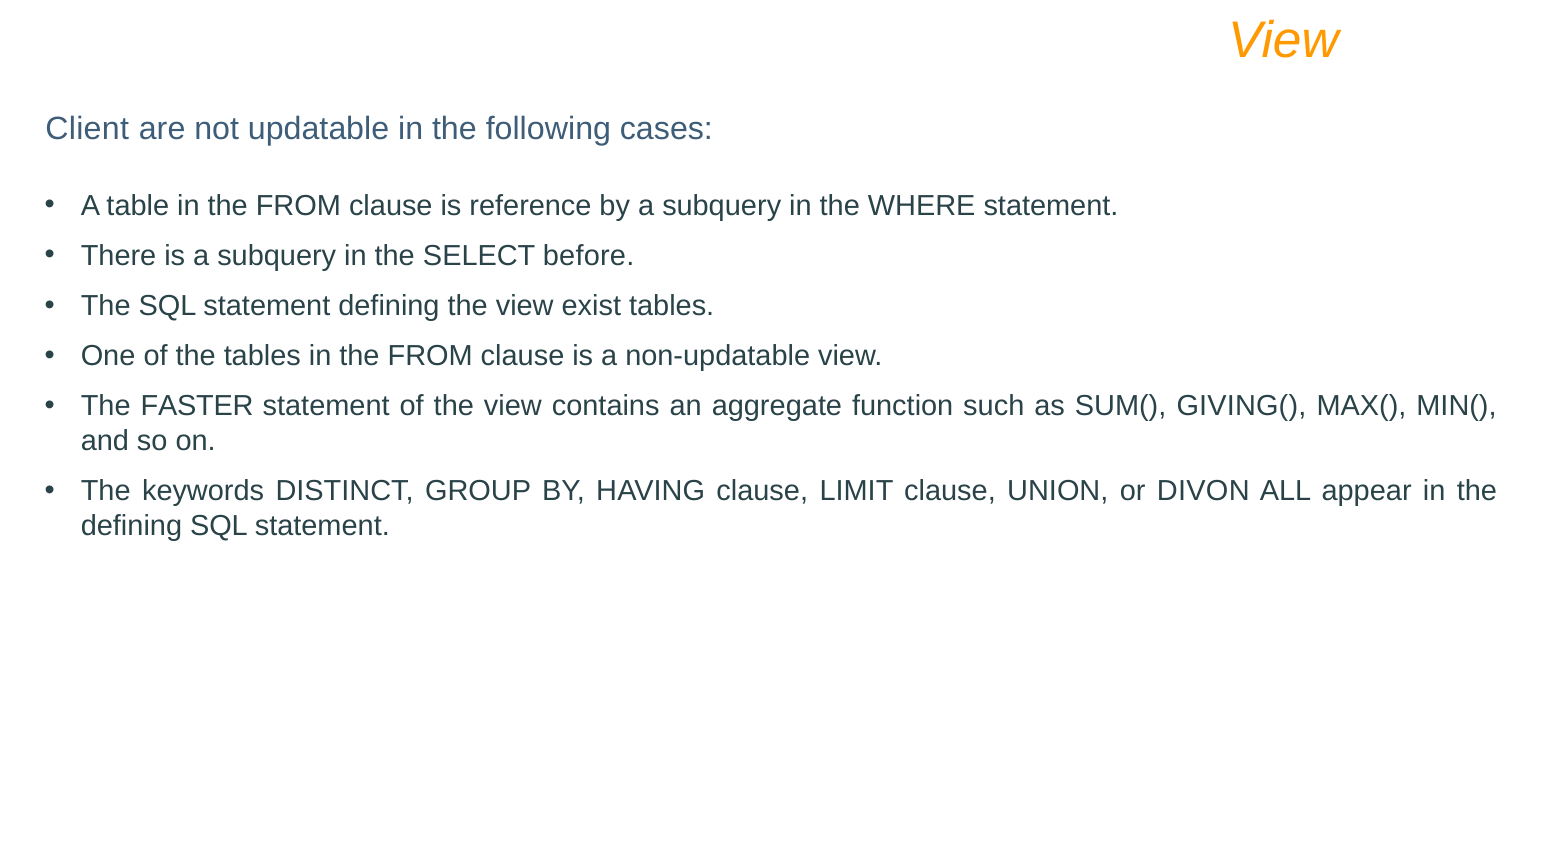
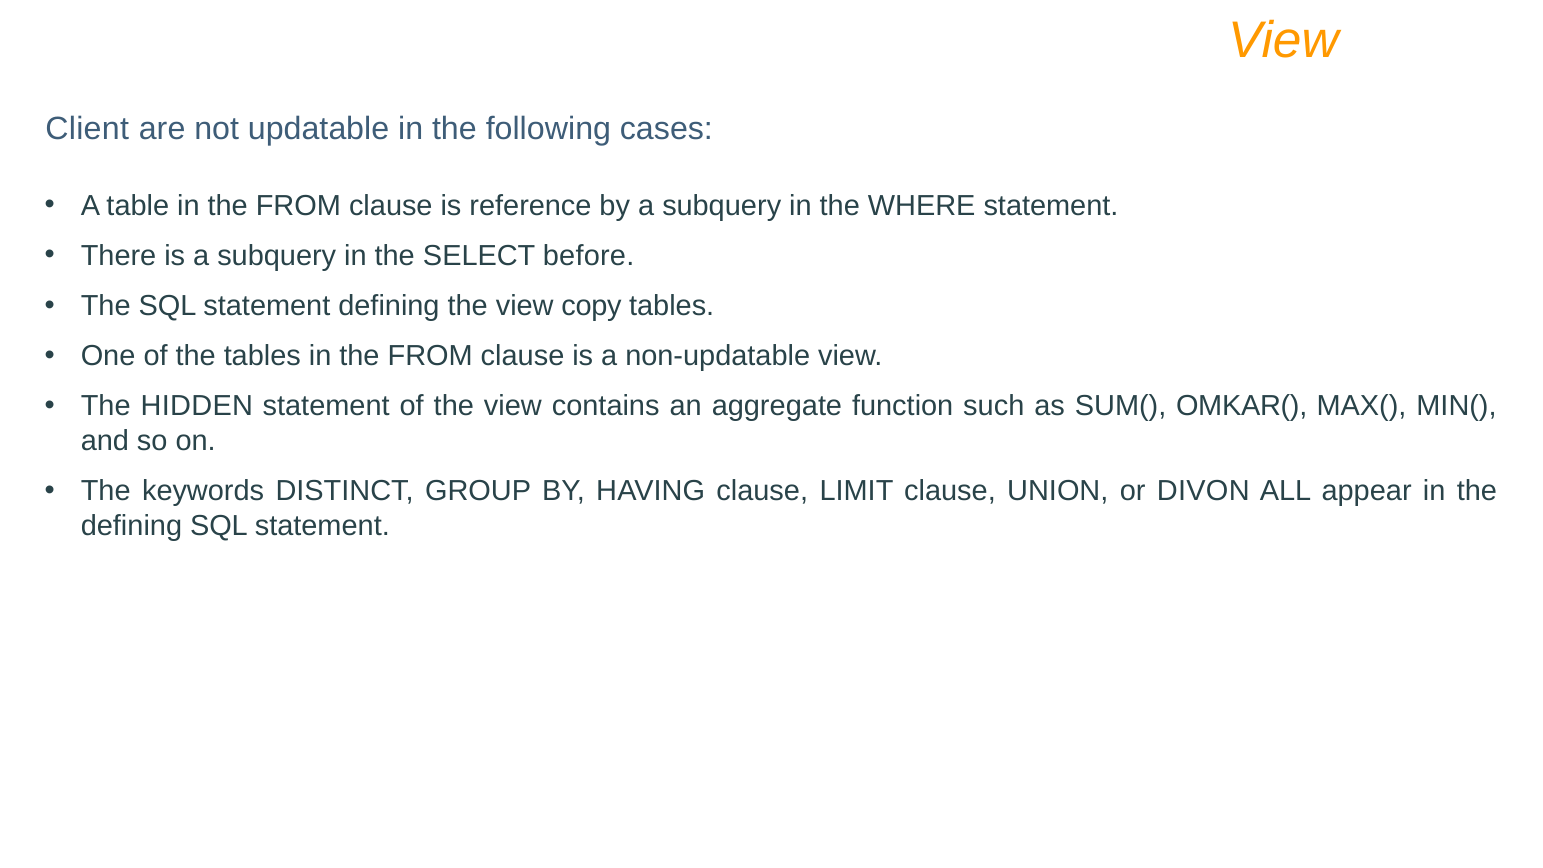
exist: exist -> copy (591, 306)
FASTER: FASTER -> HIDDEN (197, 406)
GIVING(: GIVING( -> OMKAR( (1242, 406)
